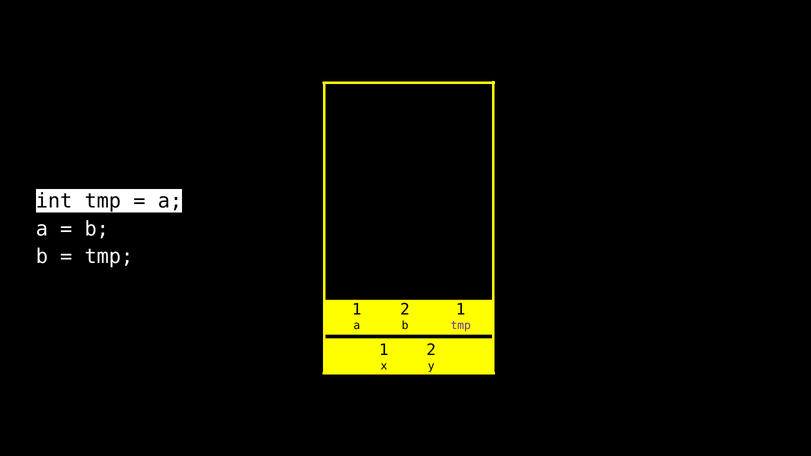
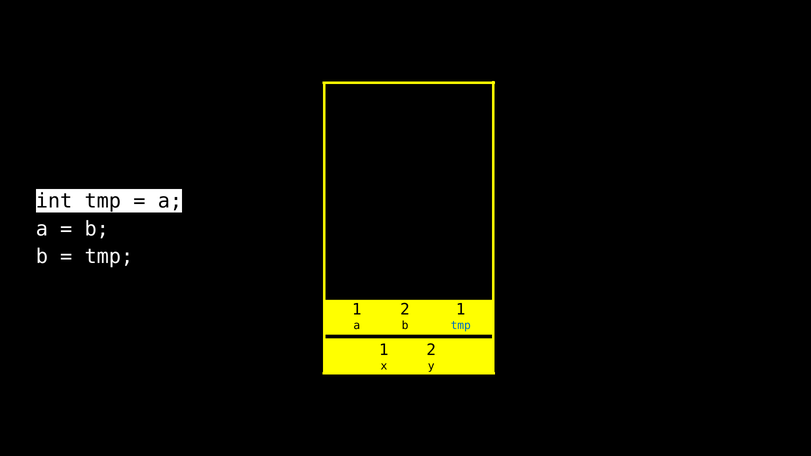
tmp colour: purple -> blue (461, 326)
